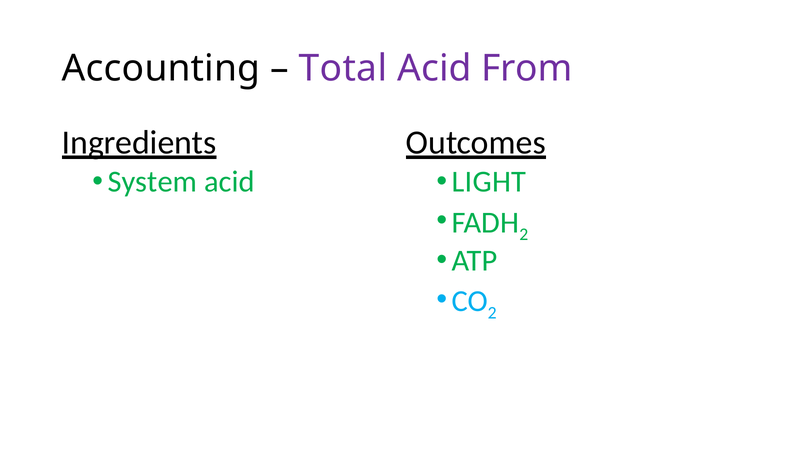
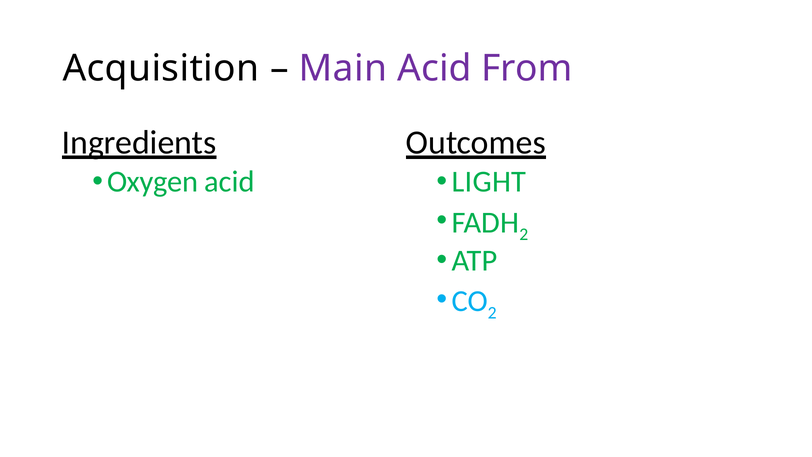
Accounting: Accounting -> Acquisition (161, 68)
Total: Total -> Main (343, 68)
System: System -> Oxygen (153, 182)
